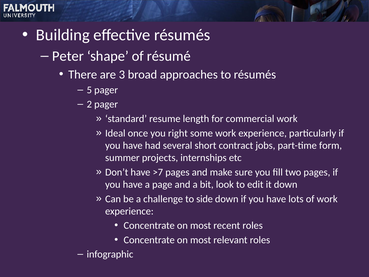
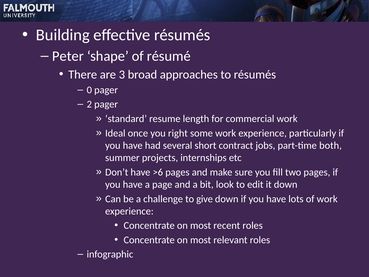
5: 5 -> 0 (89, 90)
form: form -> both (331, 145)
>7: >7 -> >6 (158, 172)
side: side -> give (205, 199)
